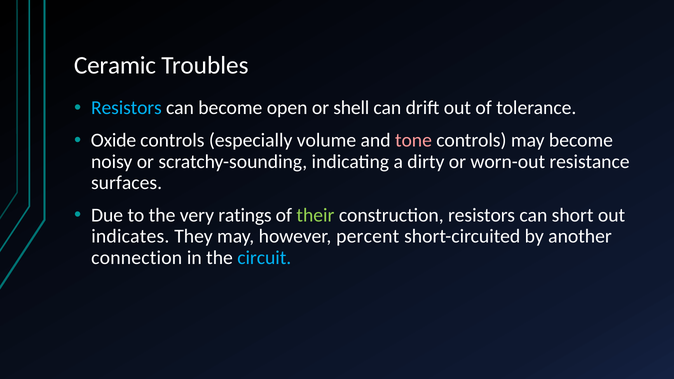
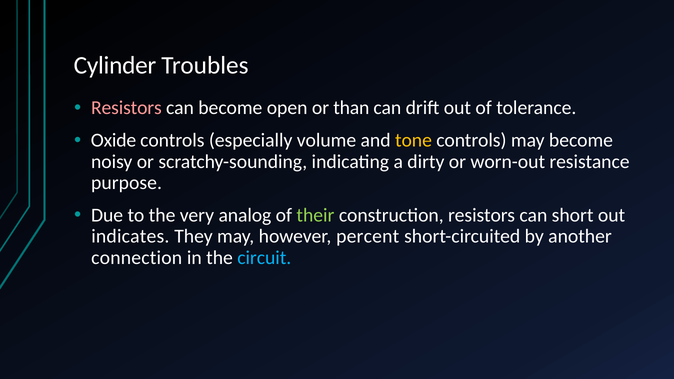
Ceramic: Ceramic -> Cylinder (115, 66)
Resistors colour: light blue -> pink (126, 108)
shell: shell -> than (351, 108)
tone colour: pink -> yellow (413, 140)
surfaces: surfaces -> purpose (127, 183)
ratings: ratings -> analog (245, 215)
